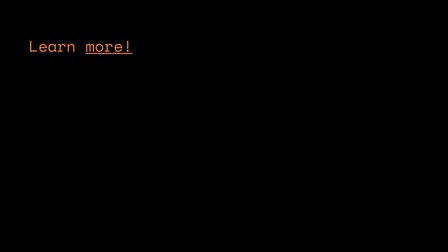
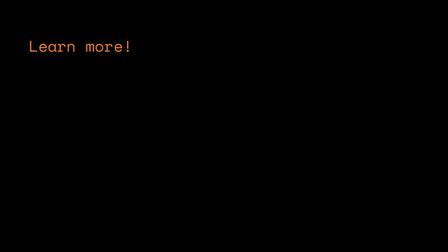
more underline: present -> none (109, 47)
